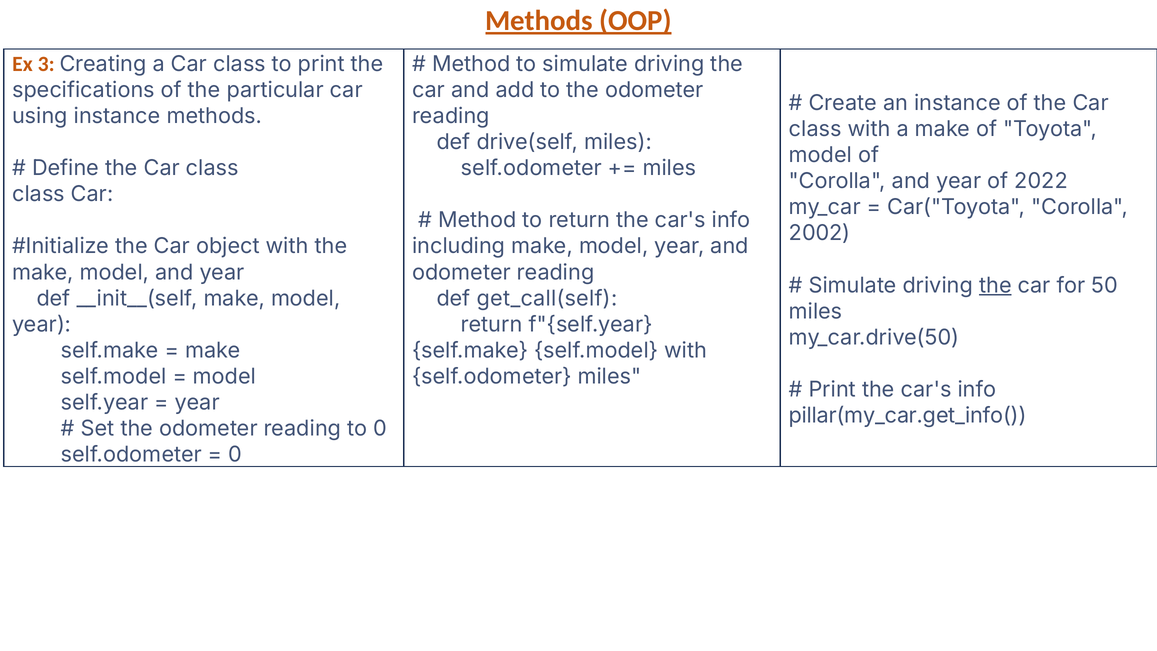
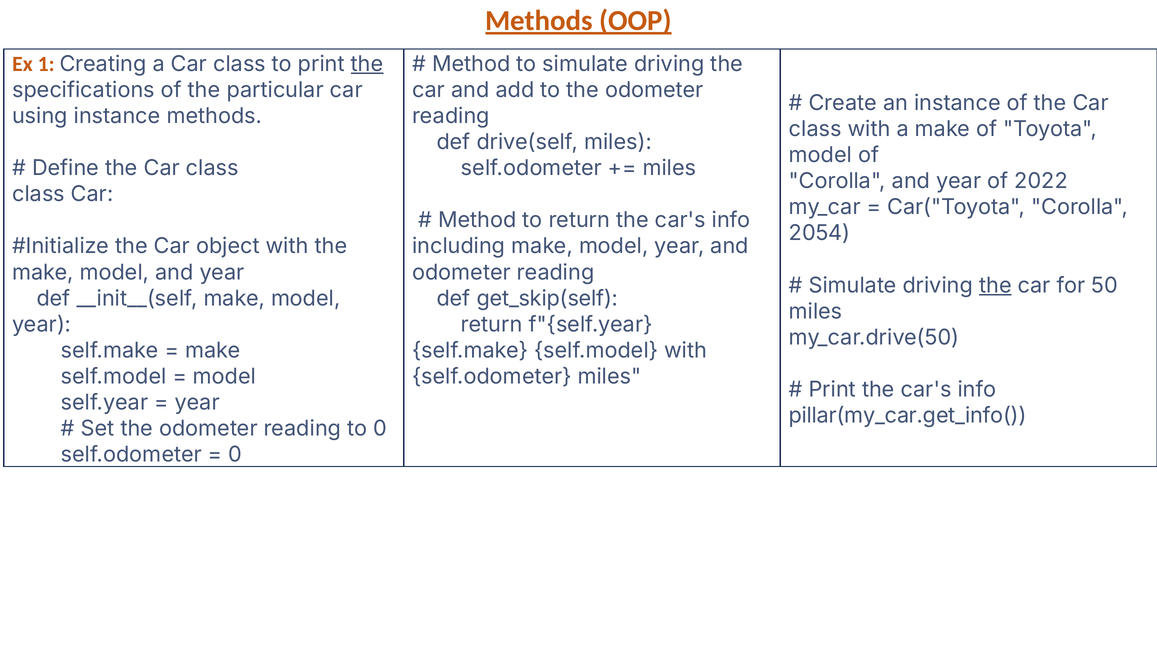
3: 3 -> 1 (46, 64)
the underline: none -> present (367, 64)
2002: 2002 -> 2054 (820, 233)
get_call(self: get_call(self -> get_skip(self (547, 298)
